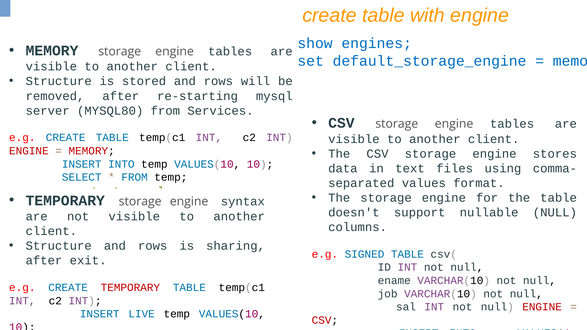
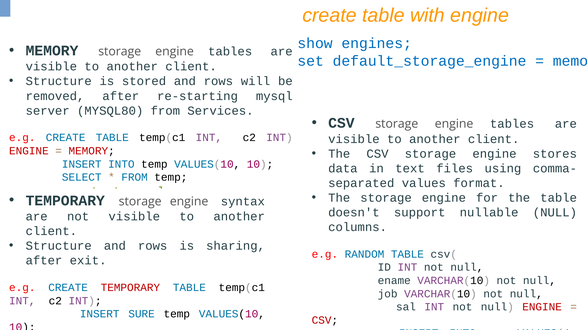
SIGNED: SIGNED -> RANDOM (365, 254)
LIVE: LIVE -> SURE (142, 314)
